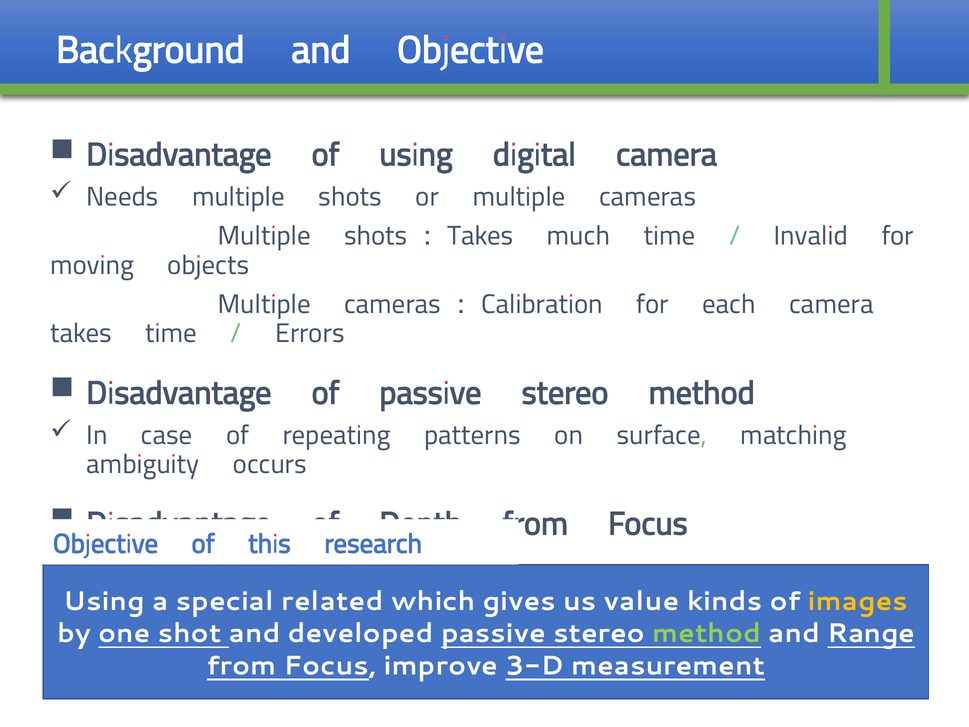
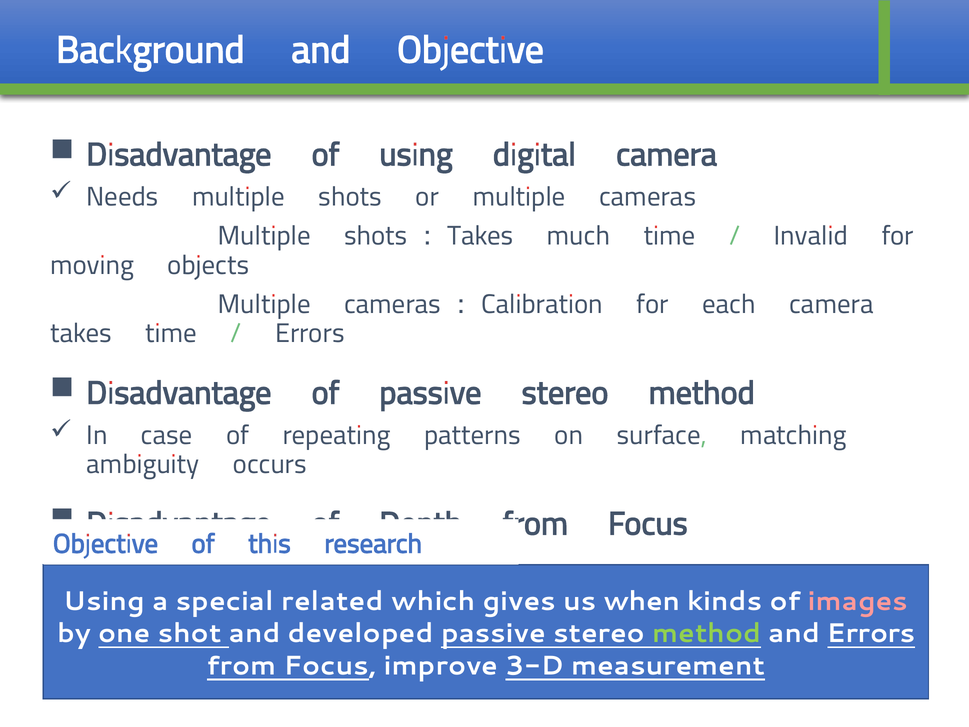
value: value -> when (642, 601)
images colour: yellow -> pink (858, 601)
and Range: Range -> Errors (871, 633)
